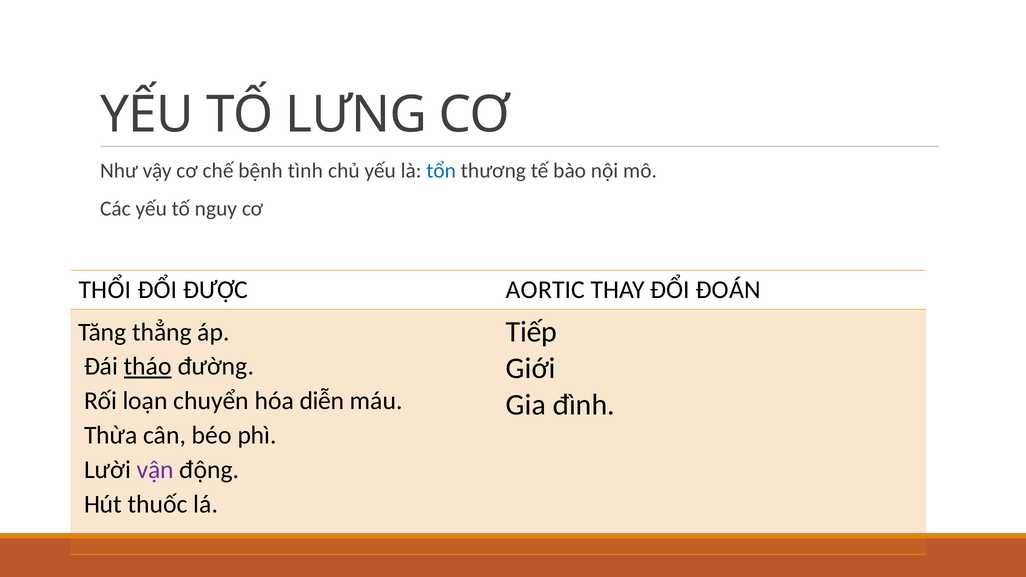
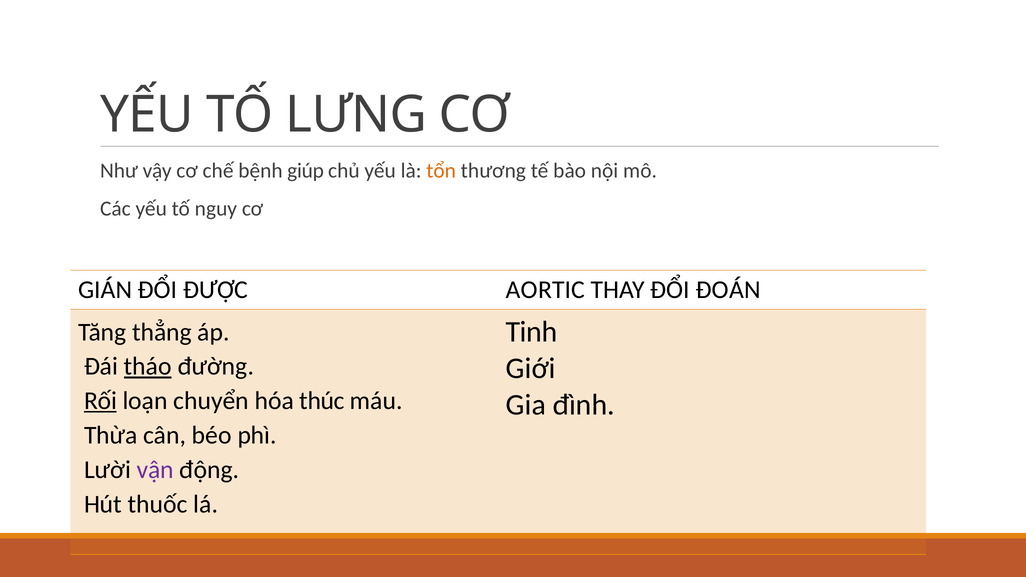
tình: tình -> giúp (306, 171)
tổn colour: blue -> orange (441, 171)
THỔI: THỔI -> GIÁN (105, 290)
Tiếp: Tiếp -> Tinh (532, 332)
Rối underline: none -> present (100, 401)
diễn: diễn -> thúc (322, 401)
